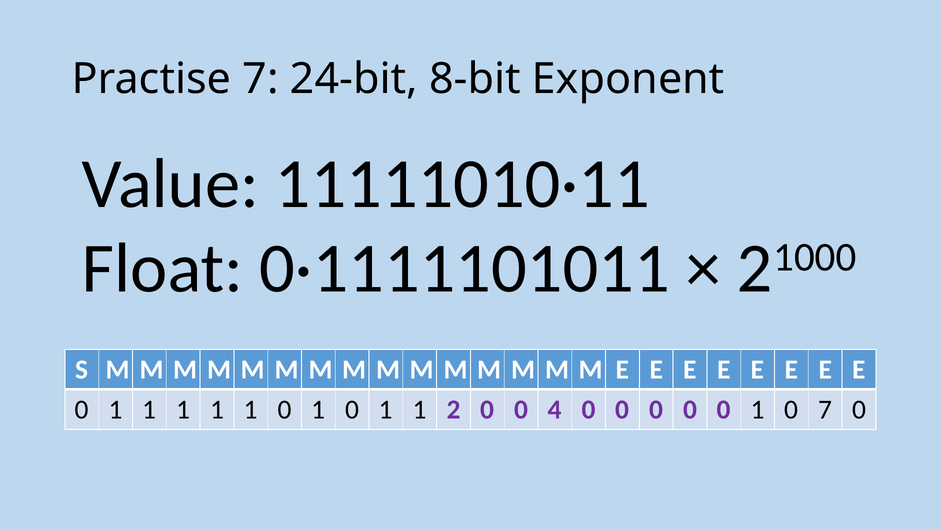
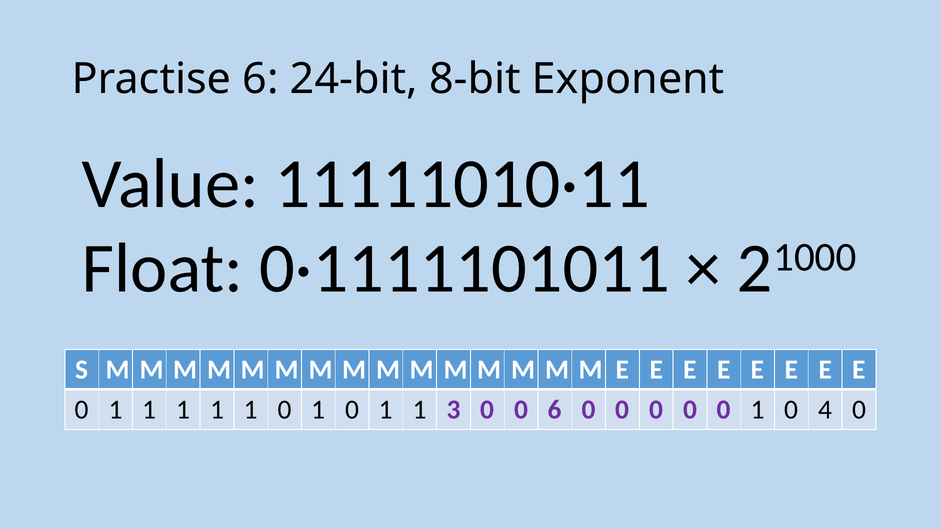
Practise 7: 7 -> 6 (261, 79)
2: 2 -> 3 (454, 410)
0 4: 4 -> 6 (555, 410)
0 7: 7 -> 4 (825, 410)
